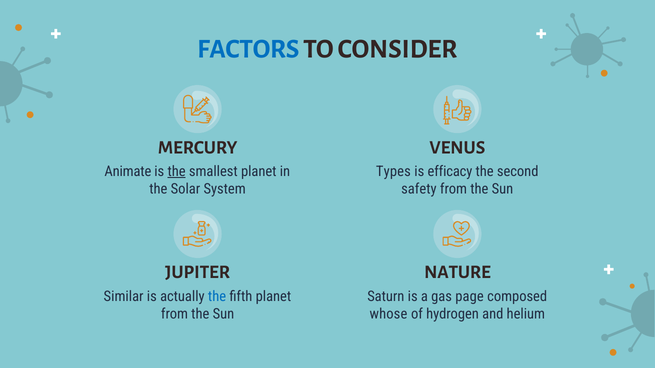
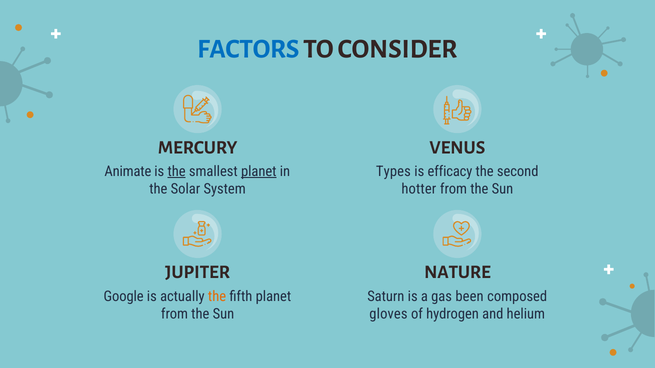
planet underline: none -> present (259, 172)
safety: safety -> hotter (419, 189)
Similar: Similar -> Google (124, 297)
the colour: blue -> orange (217, 297)
page: page -> been (470, 297)
whose: whose -> gloves (388, 314)
